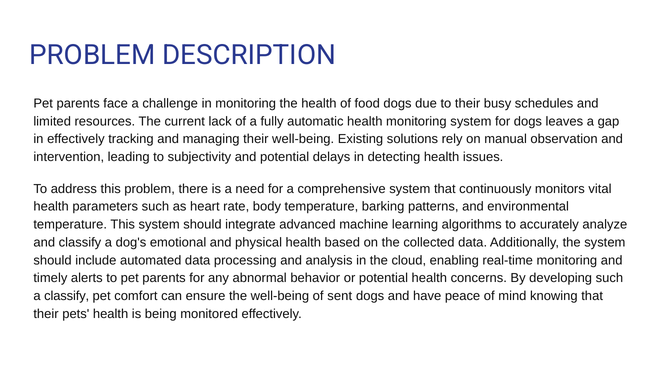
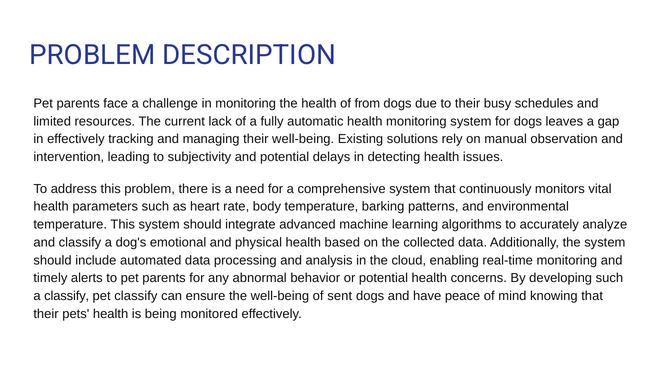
food: food -> from (367, 103)
pet comfort: comfort -> classify (136, 296)
